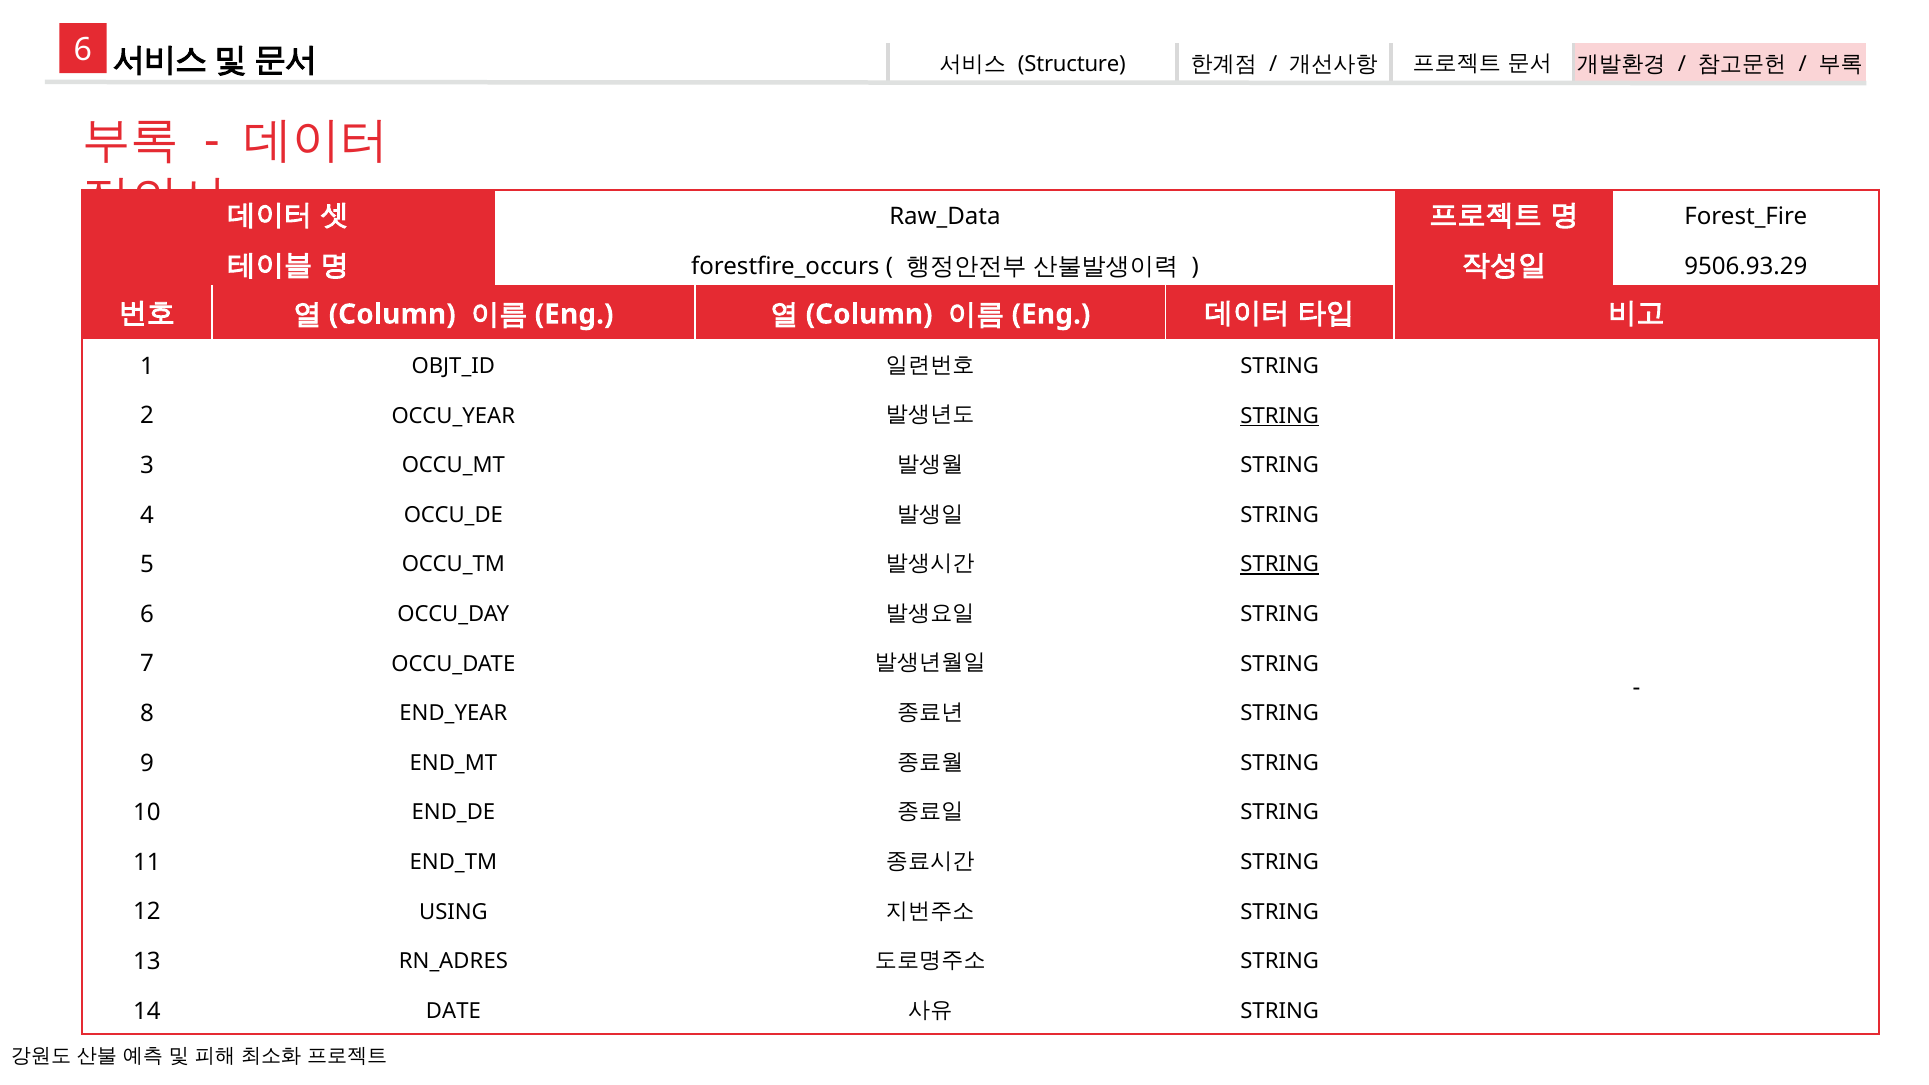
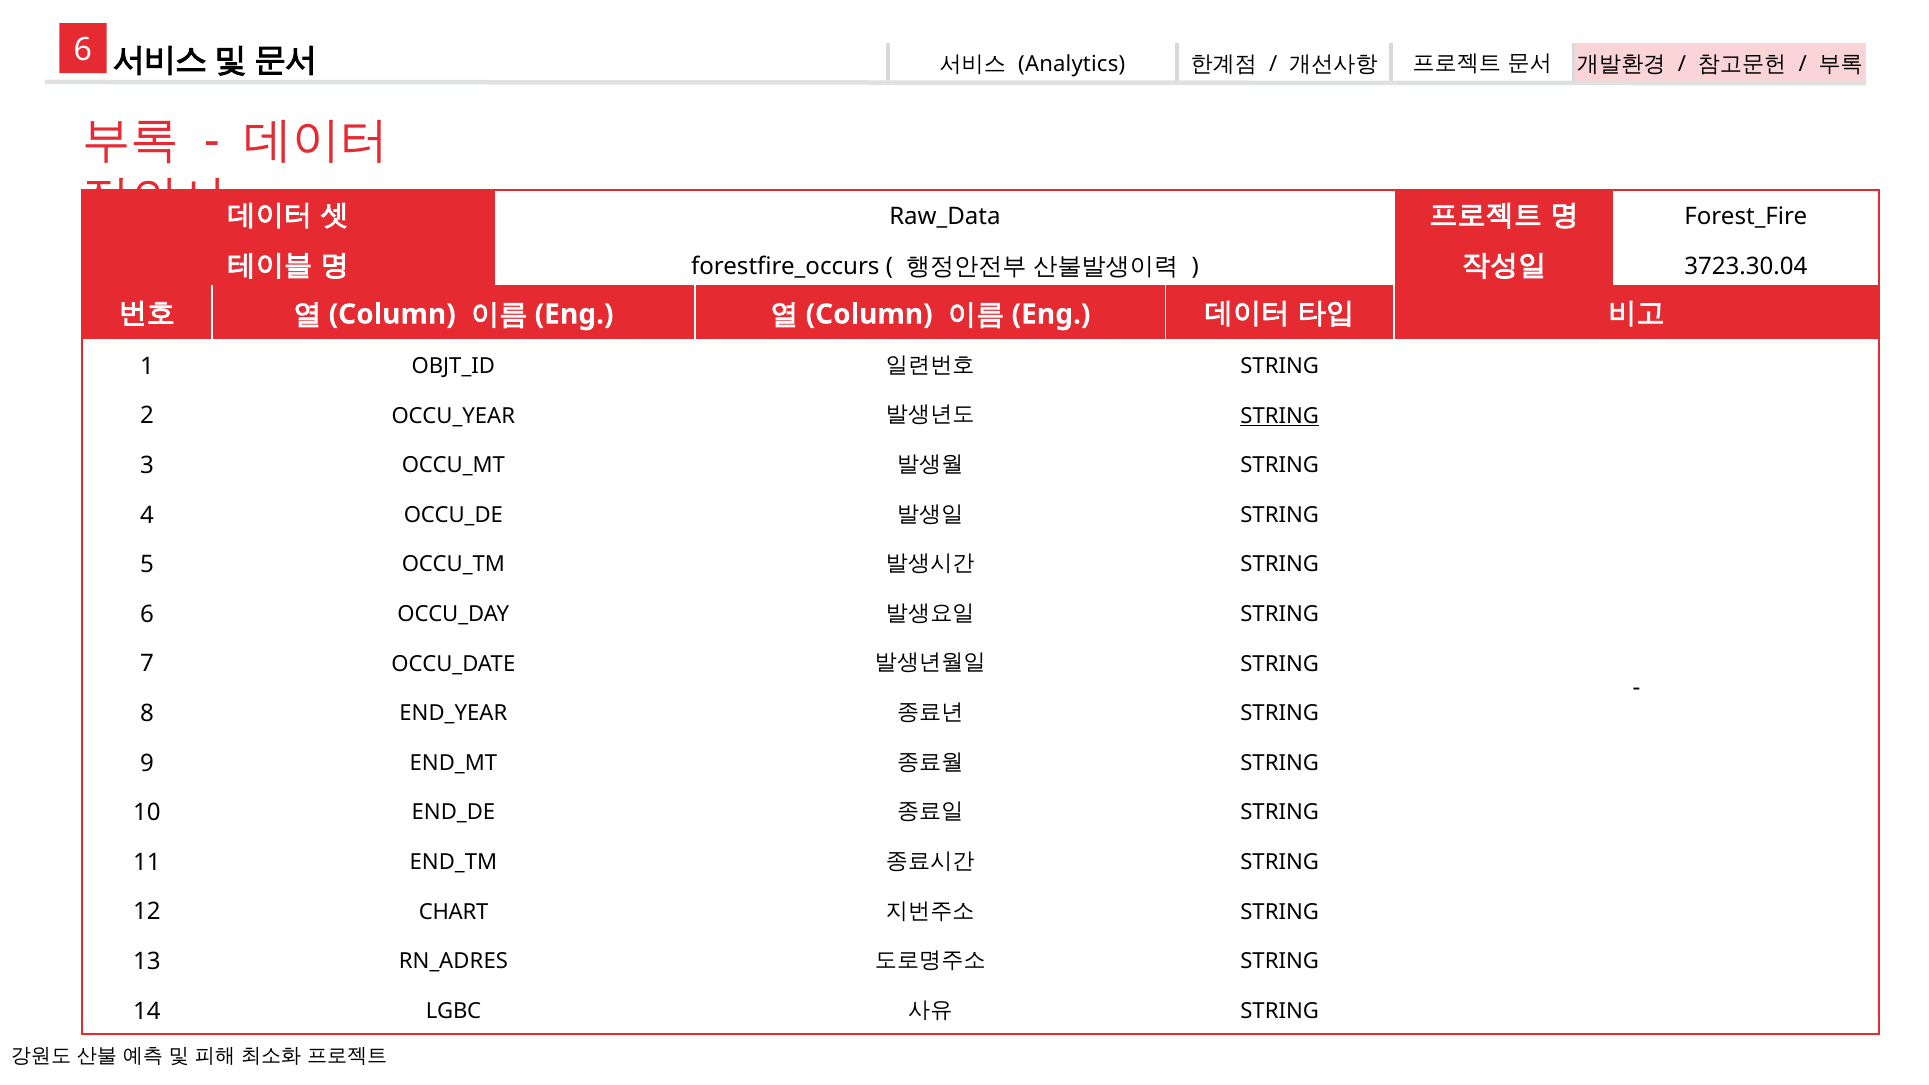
Structure: Structure -> Analytics (1072, 64)
9506.93.29: 9506.93.29 -> 3723.30.04 (1746, 267)
STRING underline: present -> none (1280, 565)
USING: USING -> CHART (454, 912)
DATE: DATE -> LGBC (454, 1011)
